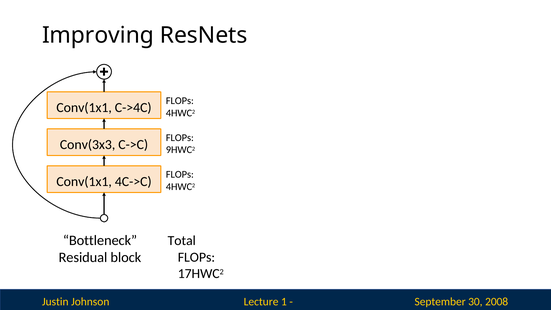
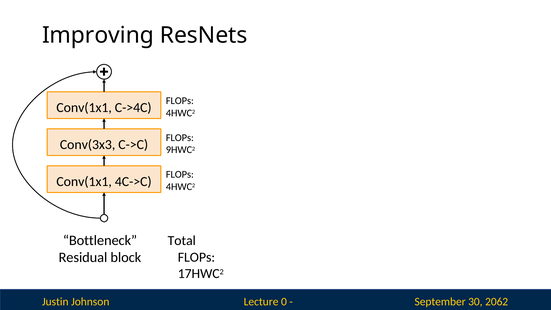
1: 1 -> 0 (284, 302)
2008: 2008 -> 2062 (497, 302)
